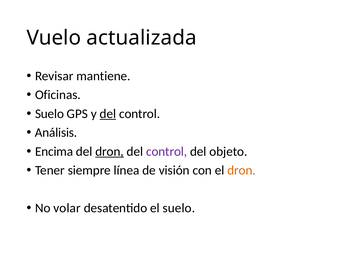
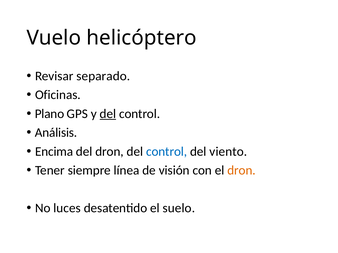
actualizada: actualizada -> helicóptero (142, 38)
mantiene: mantiene -> separado (103, 76)
Suelo: Suelo -> Plano (49, 114)
dron underline: present -> none (110, 152)
control colour: purple -> blue (167, 152)
objeto: objeto -> viento (228, 152)
volar: volar -> luces (67, 208)
